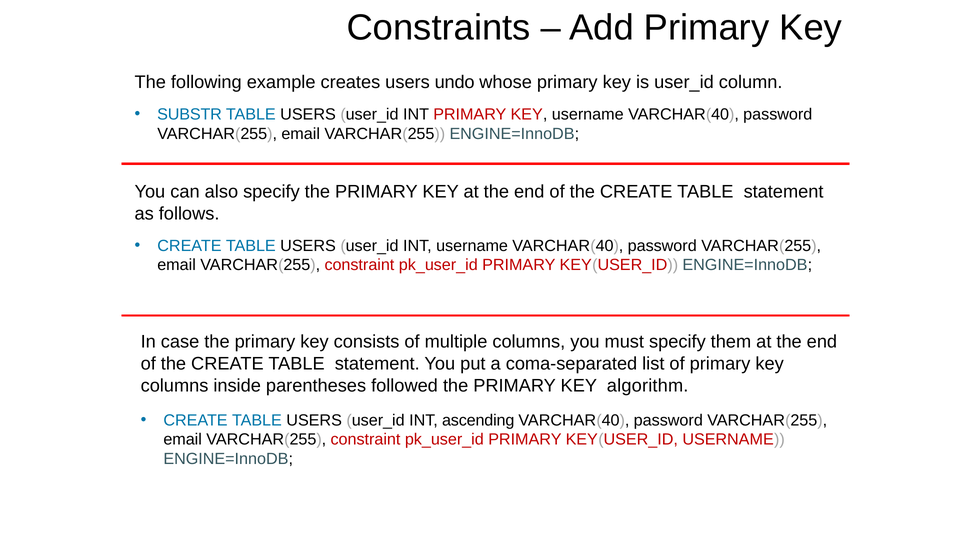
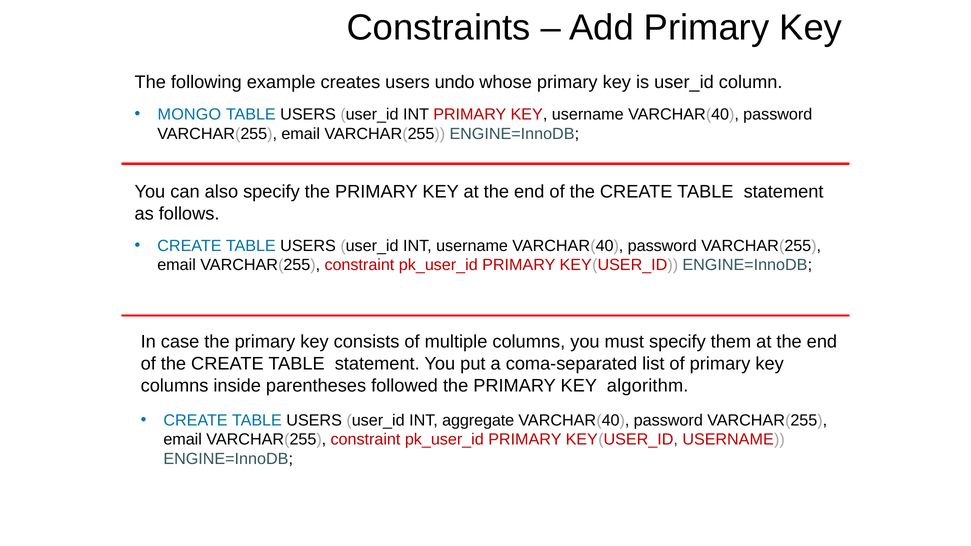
SUBSTR: SUBSTR -> MONGO (189, 115)
ascending: ascending -> aggregate (478, 420)
